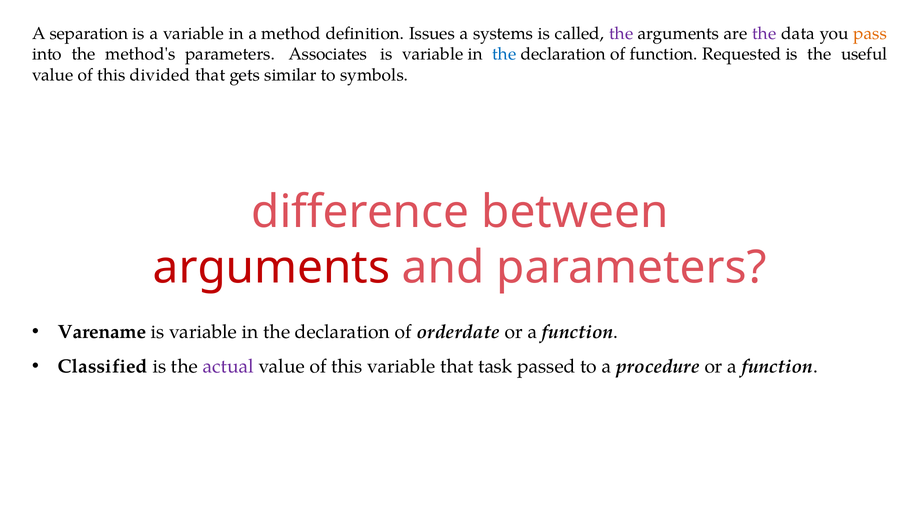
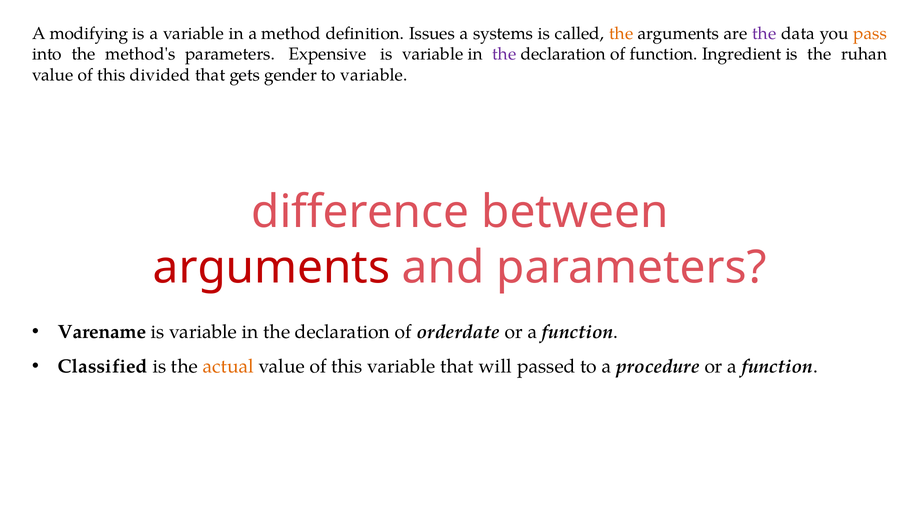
separation: separation -> modifying (89, 34)
the colour: purple -> orange (621, 34)
Associates: Associates -> Expensive (328, 54)
the colour: blue -> purple (504, 54)
Requested: Requested -> Ingredient (742, 54)
useful: useful -> ruhan (864, 54)
similar: similar -> gender (291, 75)
to symbols: symbols -> variable (374, 75)
actual colour: purple -> orange (228, 367)
task: task -> will (495, 367)
